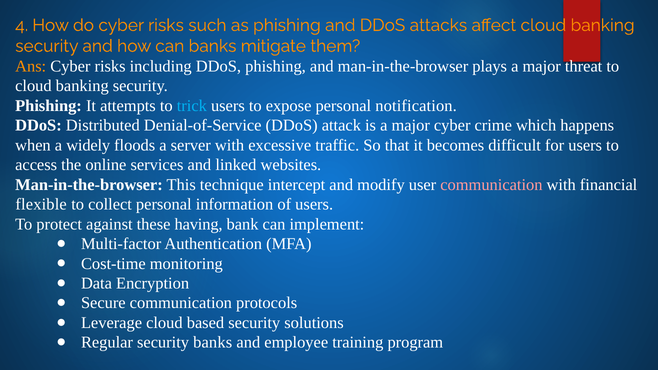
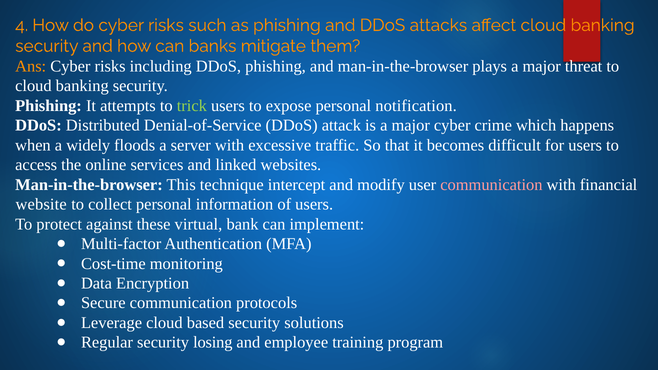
trick colour: light blue -> light green (192, 106)
flexible: flexible -> website (41, 204)
having: having -> virtual (198, 224)
security banks: banks -> losing (213, 343)
